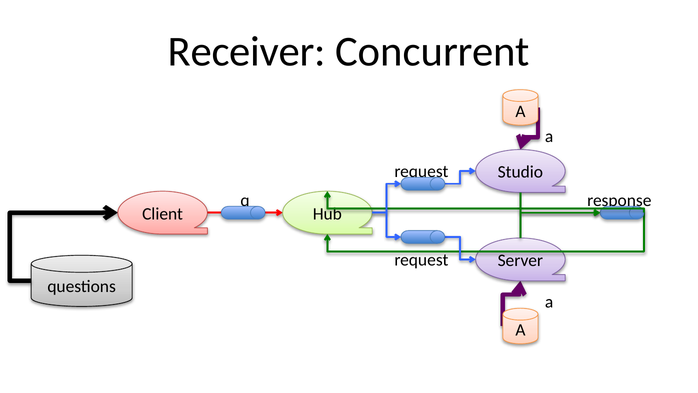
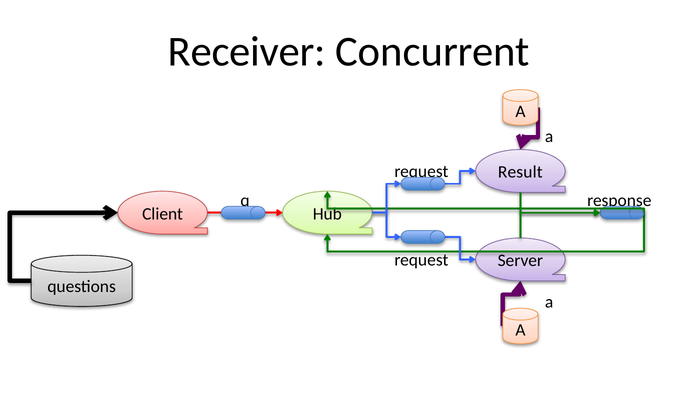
Studio: Studio -> Result (520, 172)
